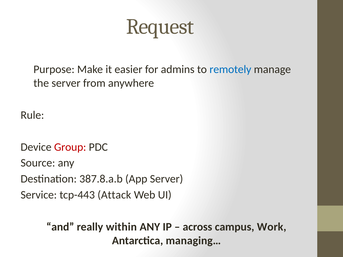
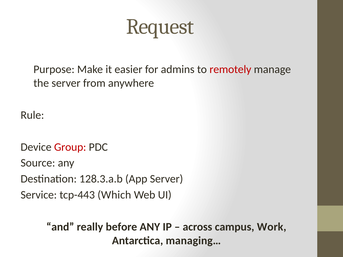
remotely colour: blue -> red (230, 69)
387.8.a.b: 387.8.a.b -> 128.3.a.b (101, 179)
Attack: Attack -> Which (114, 195)
within: within -> before (121, 227)
